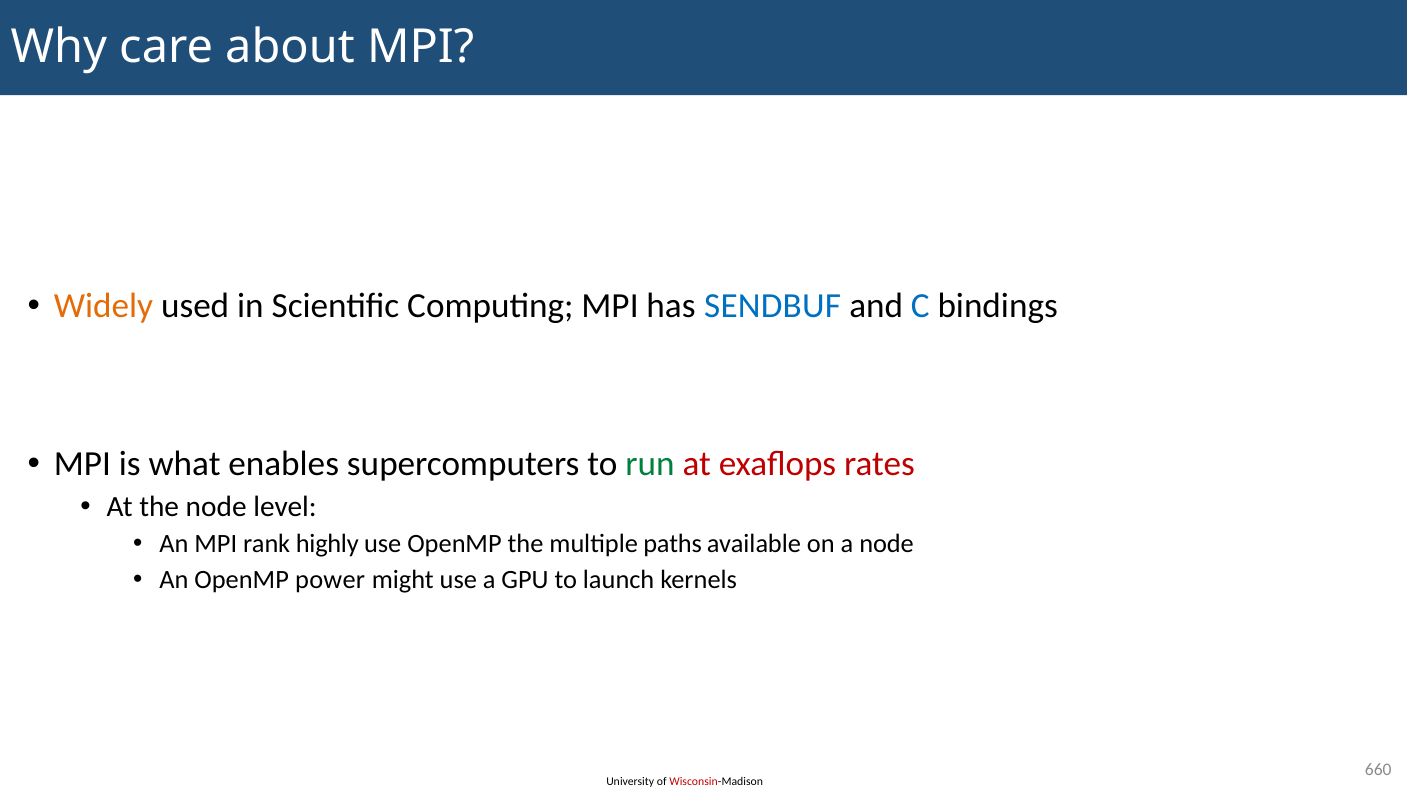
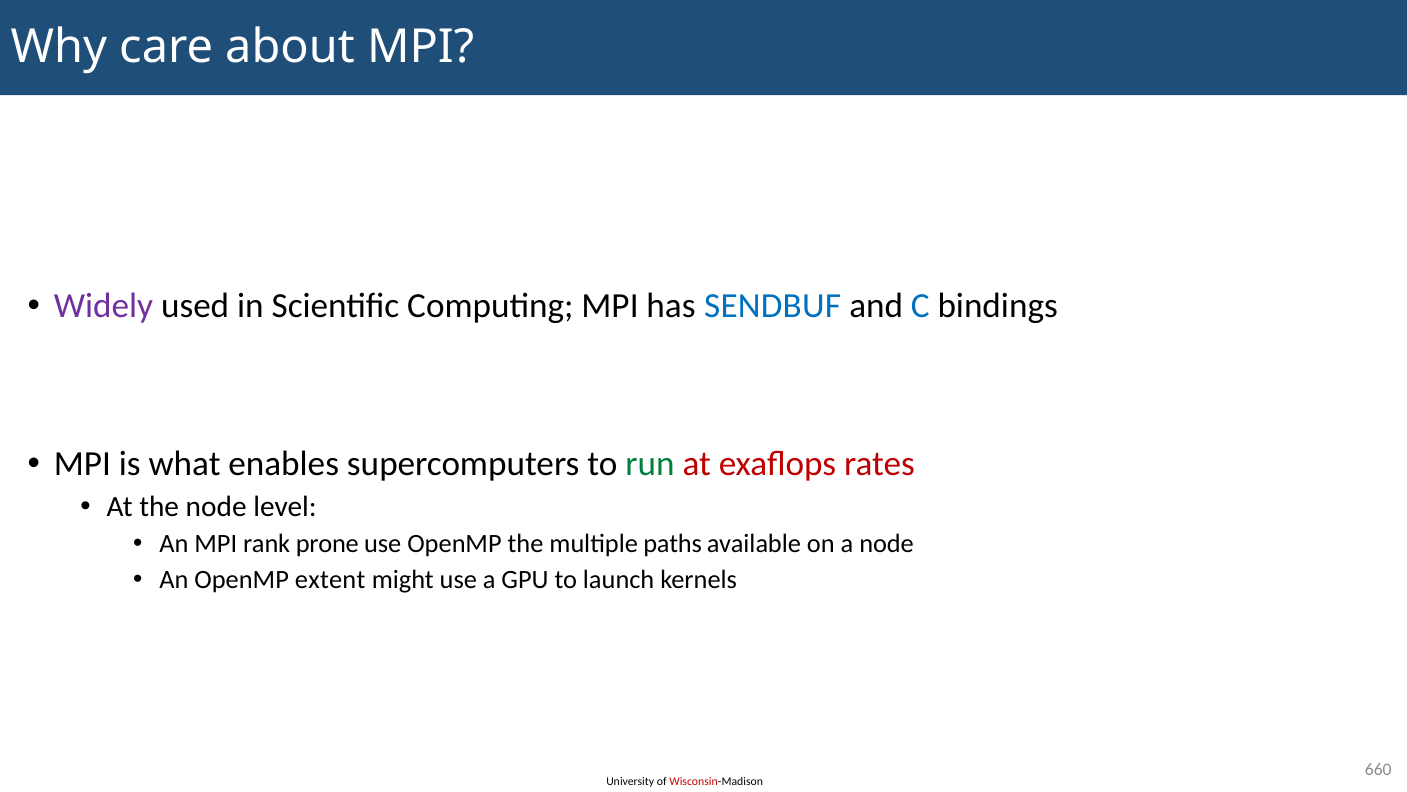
Widely colour: orange -> purple (104, 306)
highly: highly -> prone (327, 544)
power: power -> extent (330, 579)
